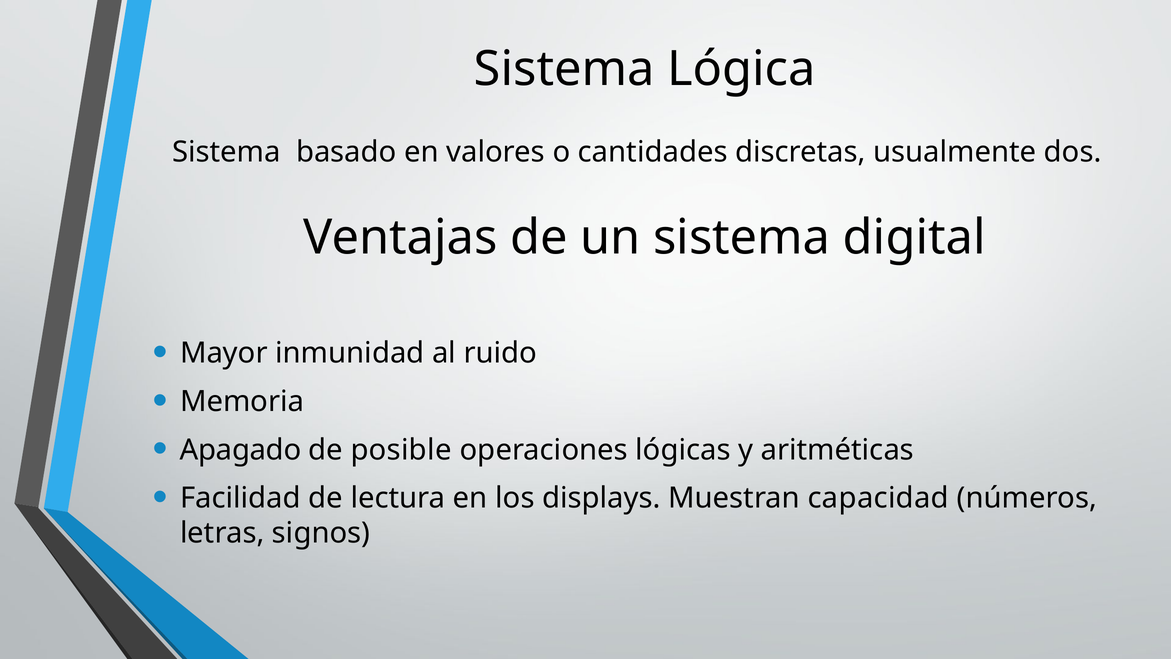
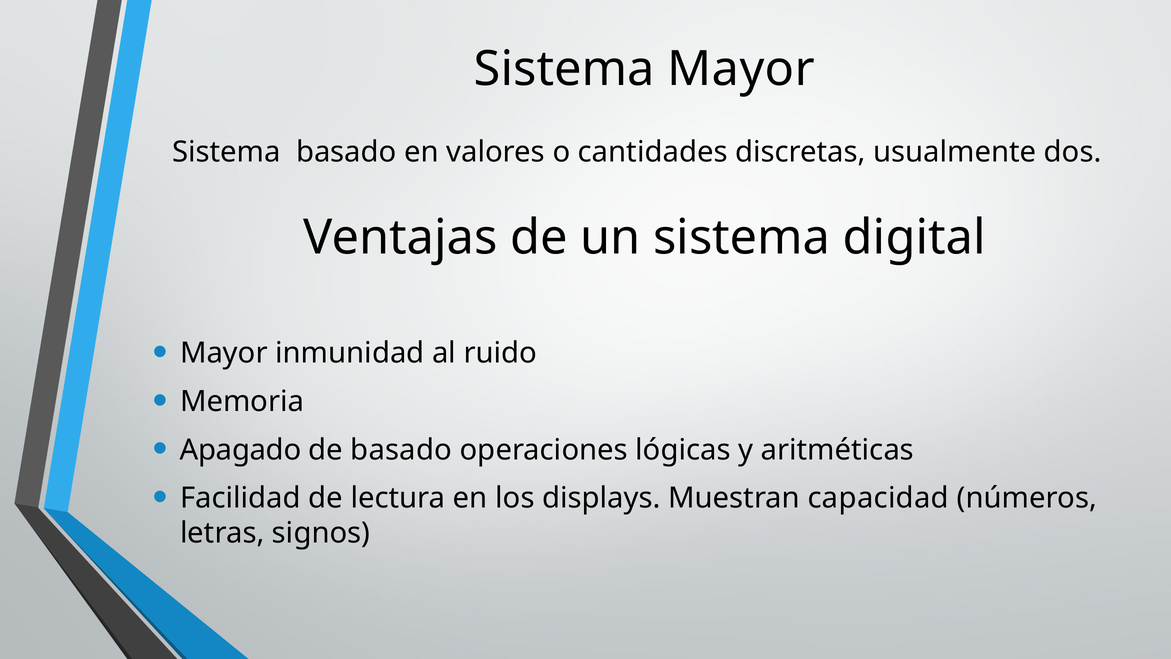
Sistema Lógica: Lógica -> Mayor (741, 69)
de posible: posible -> basado (401, 450)
